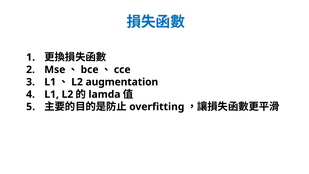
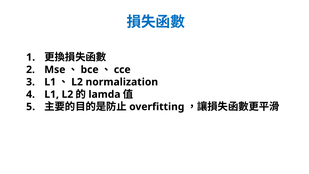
augmentation: augmentation -> normalization (122, 82)
